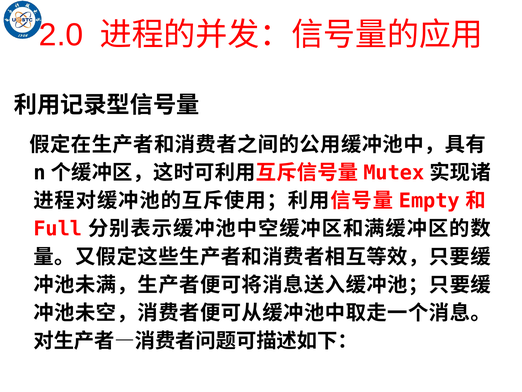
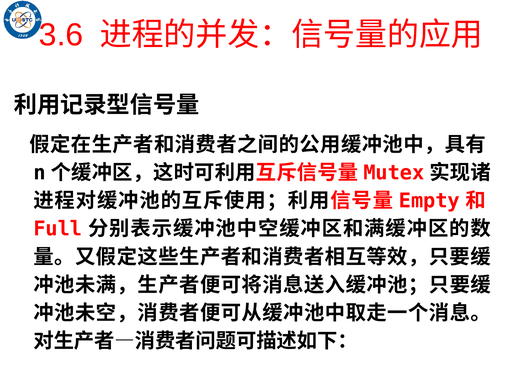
2.0: 2.0 -> 3.6 (61, 35)
